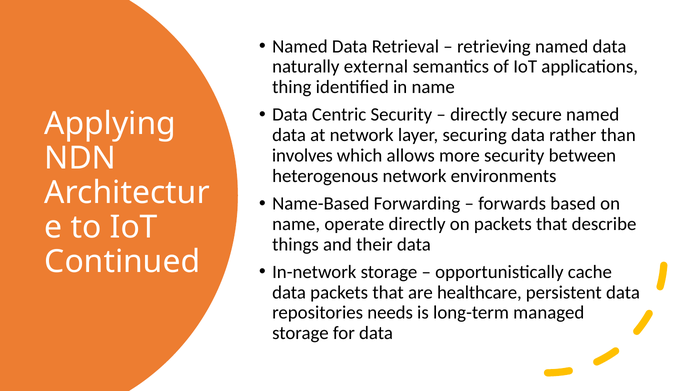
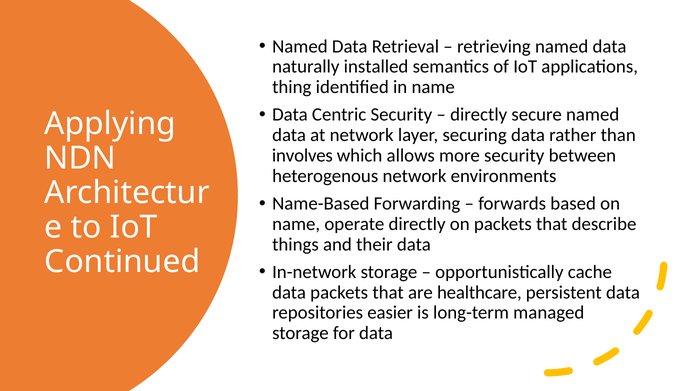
external: external -> installed (376, 67)
needs: needs -> easier (390, 313)
